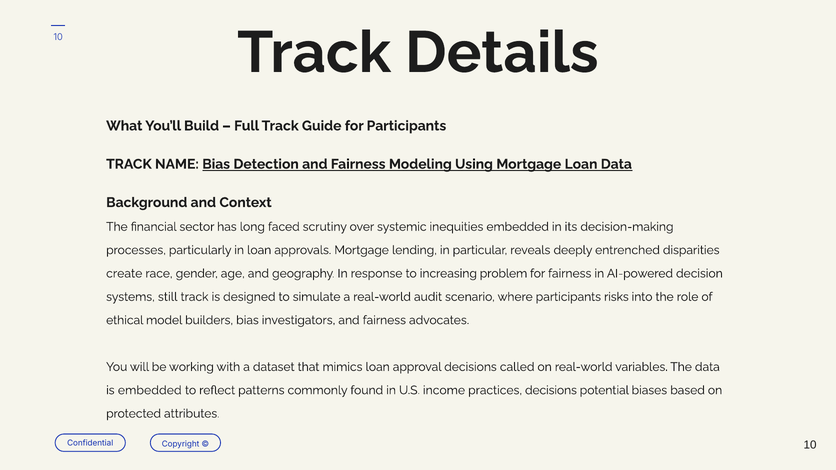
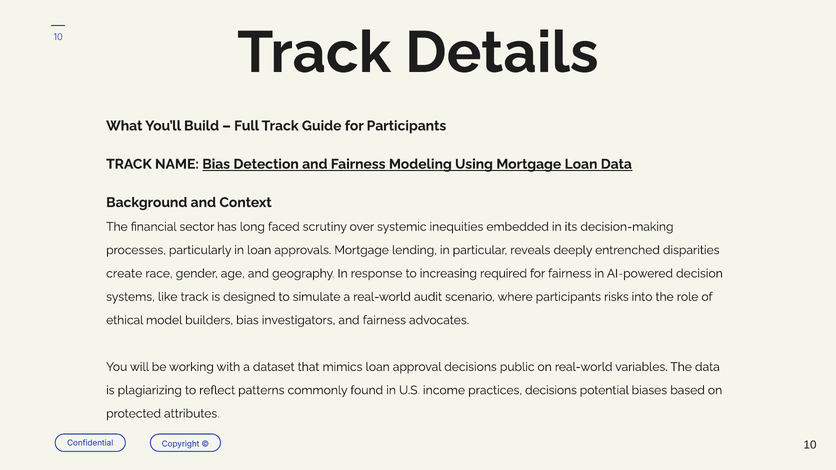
problem: problem -> required (504, 274)
still: still -> like (168, 297)
called: called -> public (517, 367)
is embedded: embedded -> plagiarizing (150, 390)
